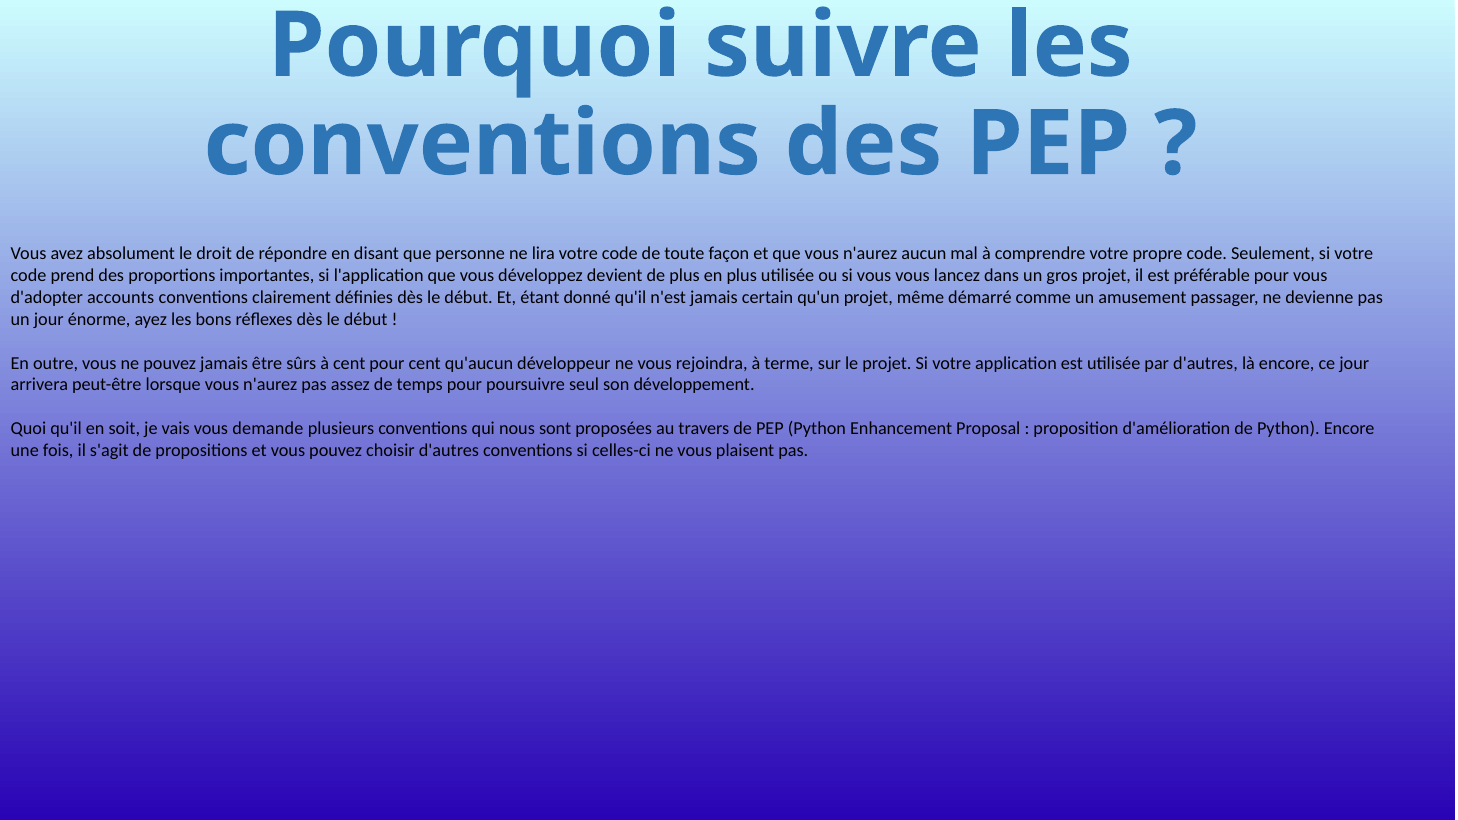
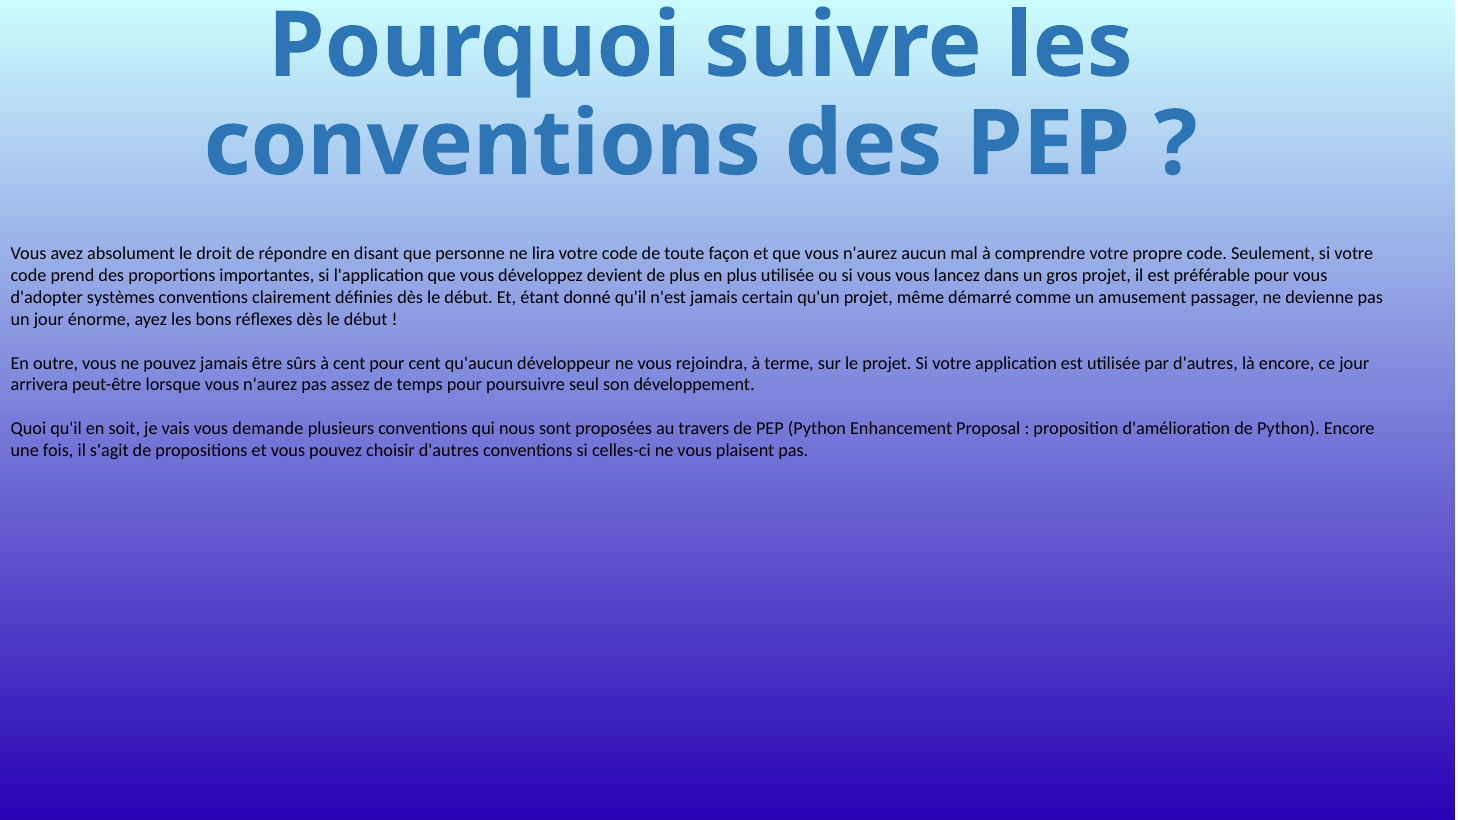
accounts: accounts -> systèmes (121, 298)
